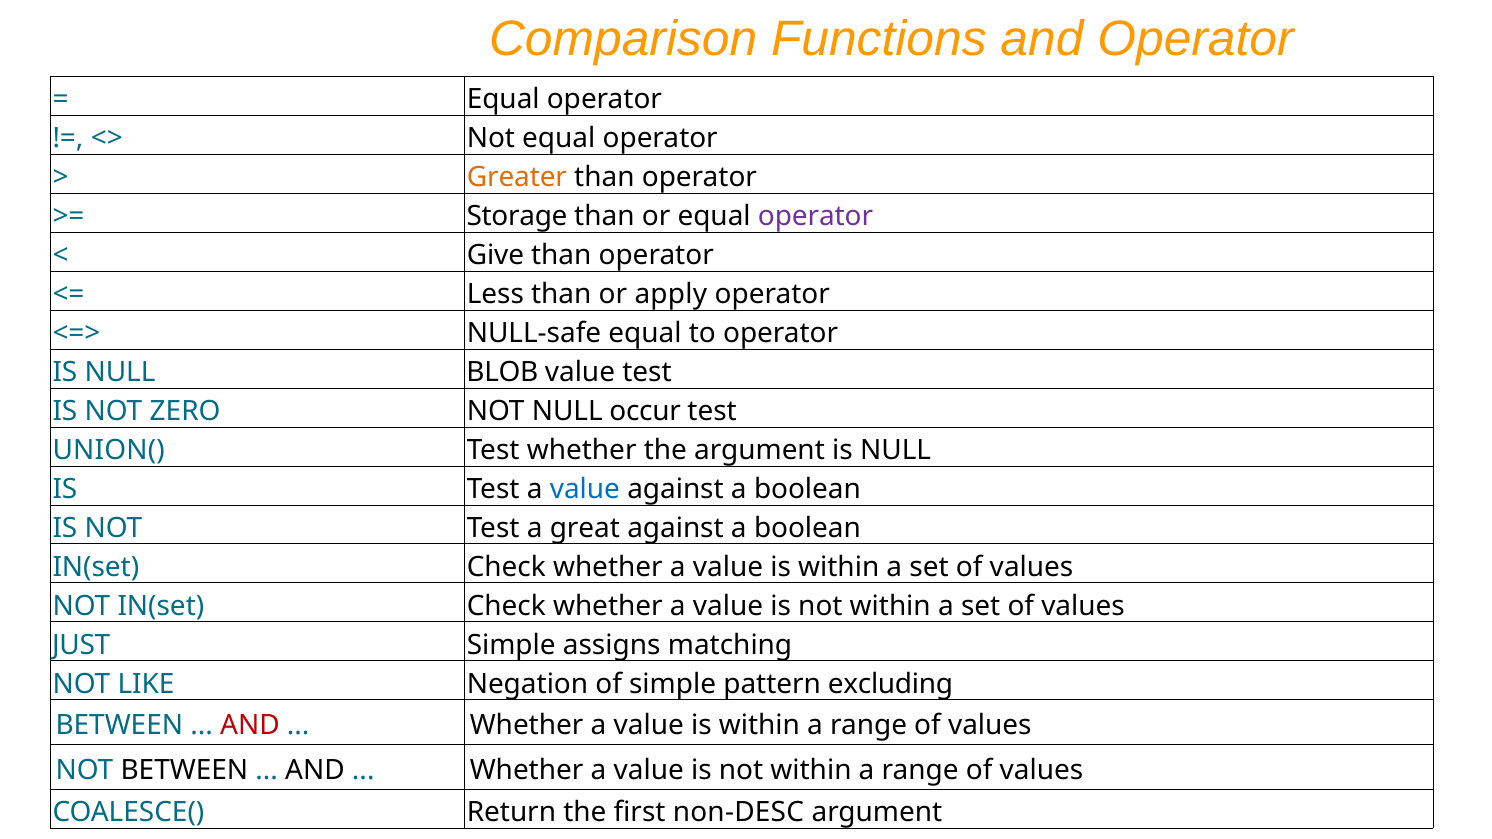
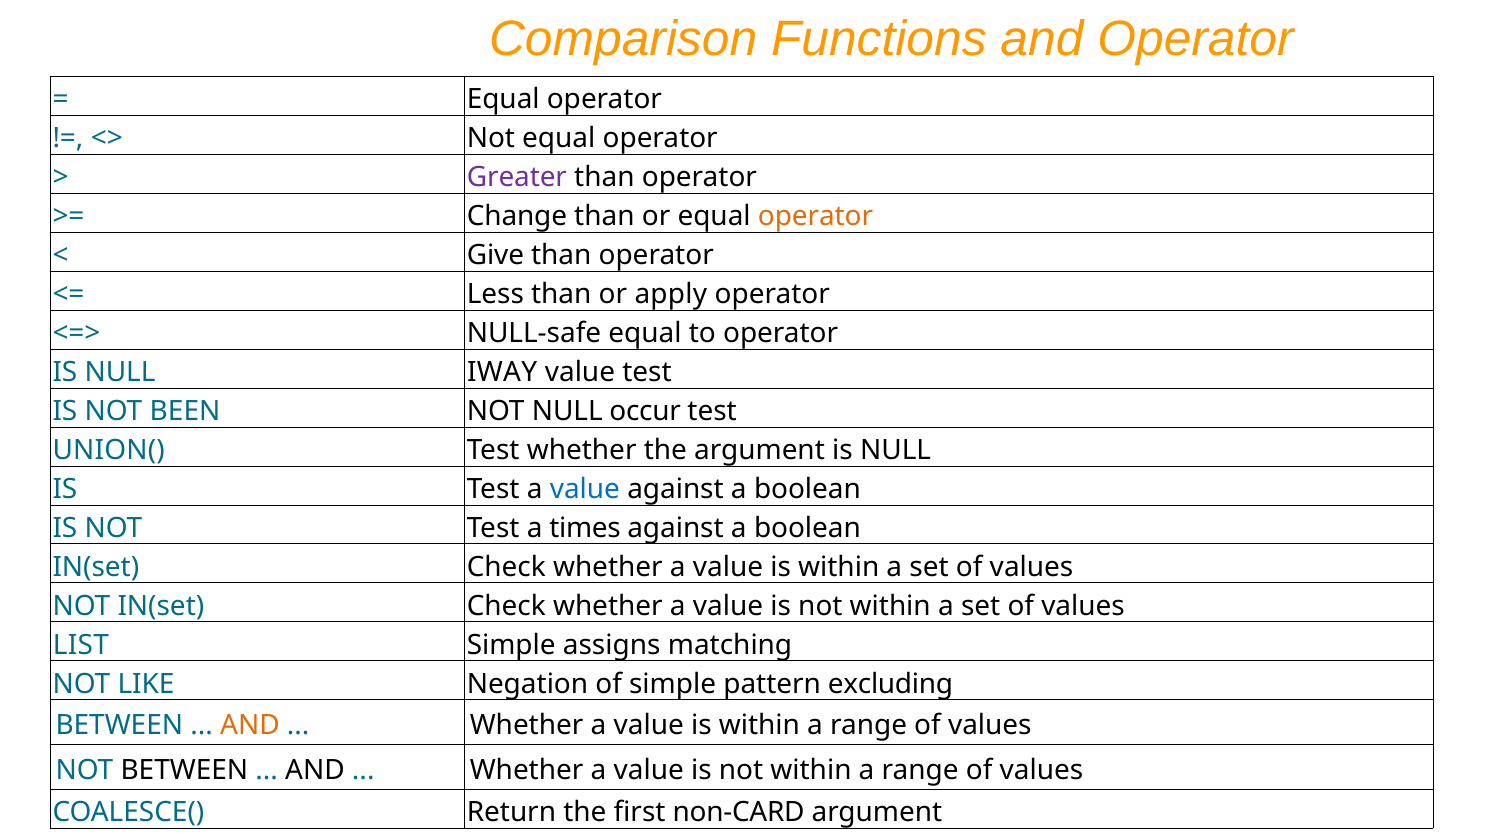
Greater colour: orange -> purple (517, 177)
Storage: Storage -> Change (517, 216)
operator colour: purple -> orange (816, 216)
BLOB: BLOB -> IWAY (502, 372)
ZERO: ZERO -> BEEN (185, 411)
great: great -> times (585, 528)
JUST: JUST -> LIST (81, 645)
AND colour: red -> orange (250, 726)
non-DESC: non-DESC -> non-CARD (739, 813)
